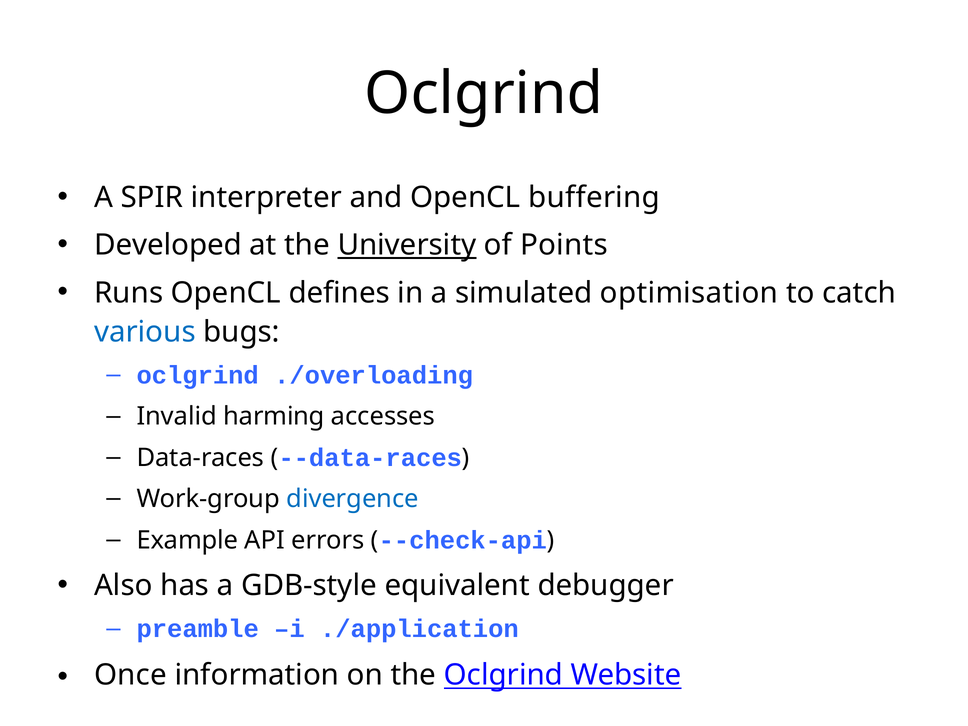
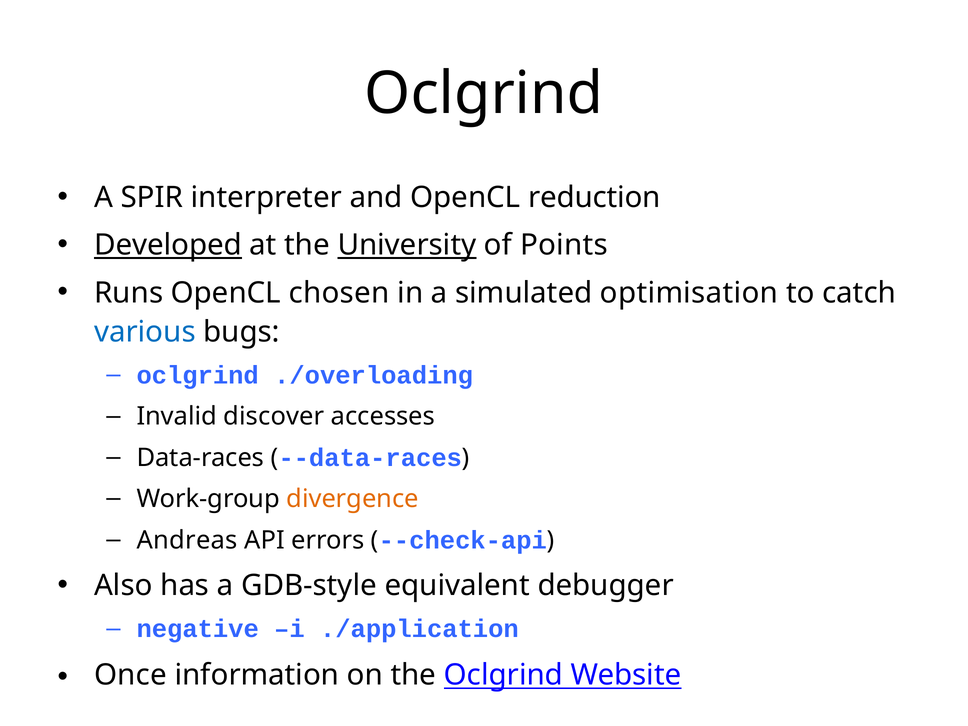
buffering: buffering -> reduction (594, 198)
Developed underline: none -> present (168, 245)
defines: defines -> chosen (339, 293)
harming: harming -> discover (274, 416)
divergence colour: blue -> orange (353, 499)
Example: Example -> Andreas (187, 540)
preamble: preamble -> negative (198, 629)
